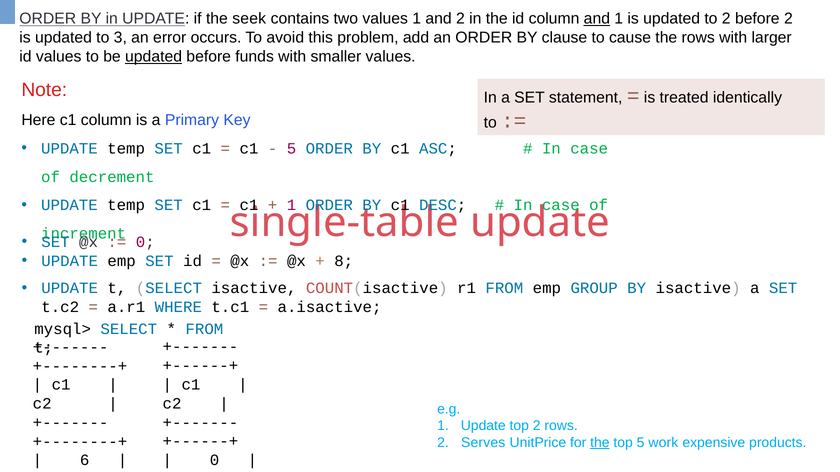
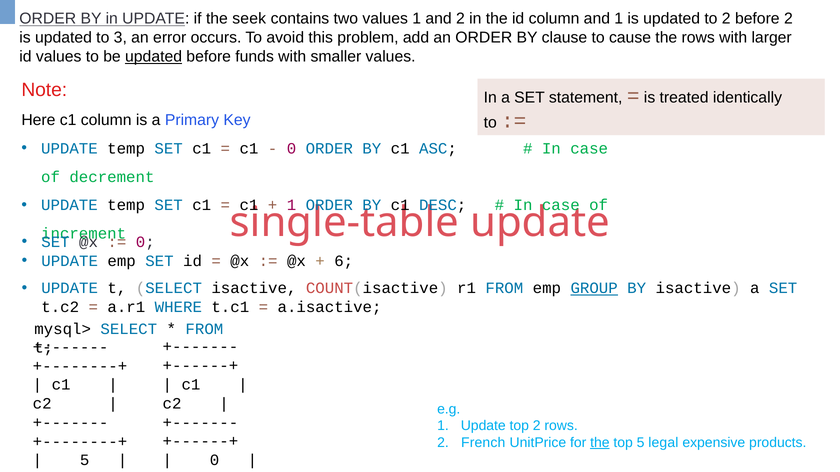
and underline: present -> none (597, 19)
5: 5 -> 0 (291, 149)
8: 8 -> 6 (344, 261)
GROUP underline: none -> present (594, 288)
Serves: Serves -> French (483, 443)
work: work -> legal (663, 443)
6: 6 -> 5 (85, 461)
